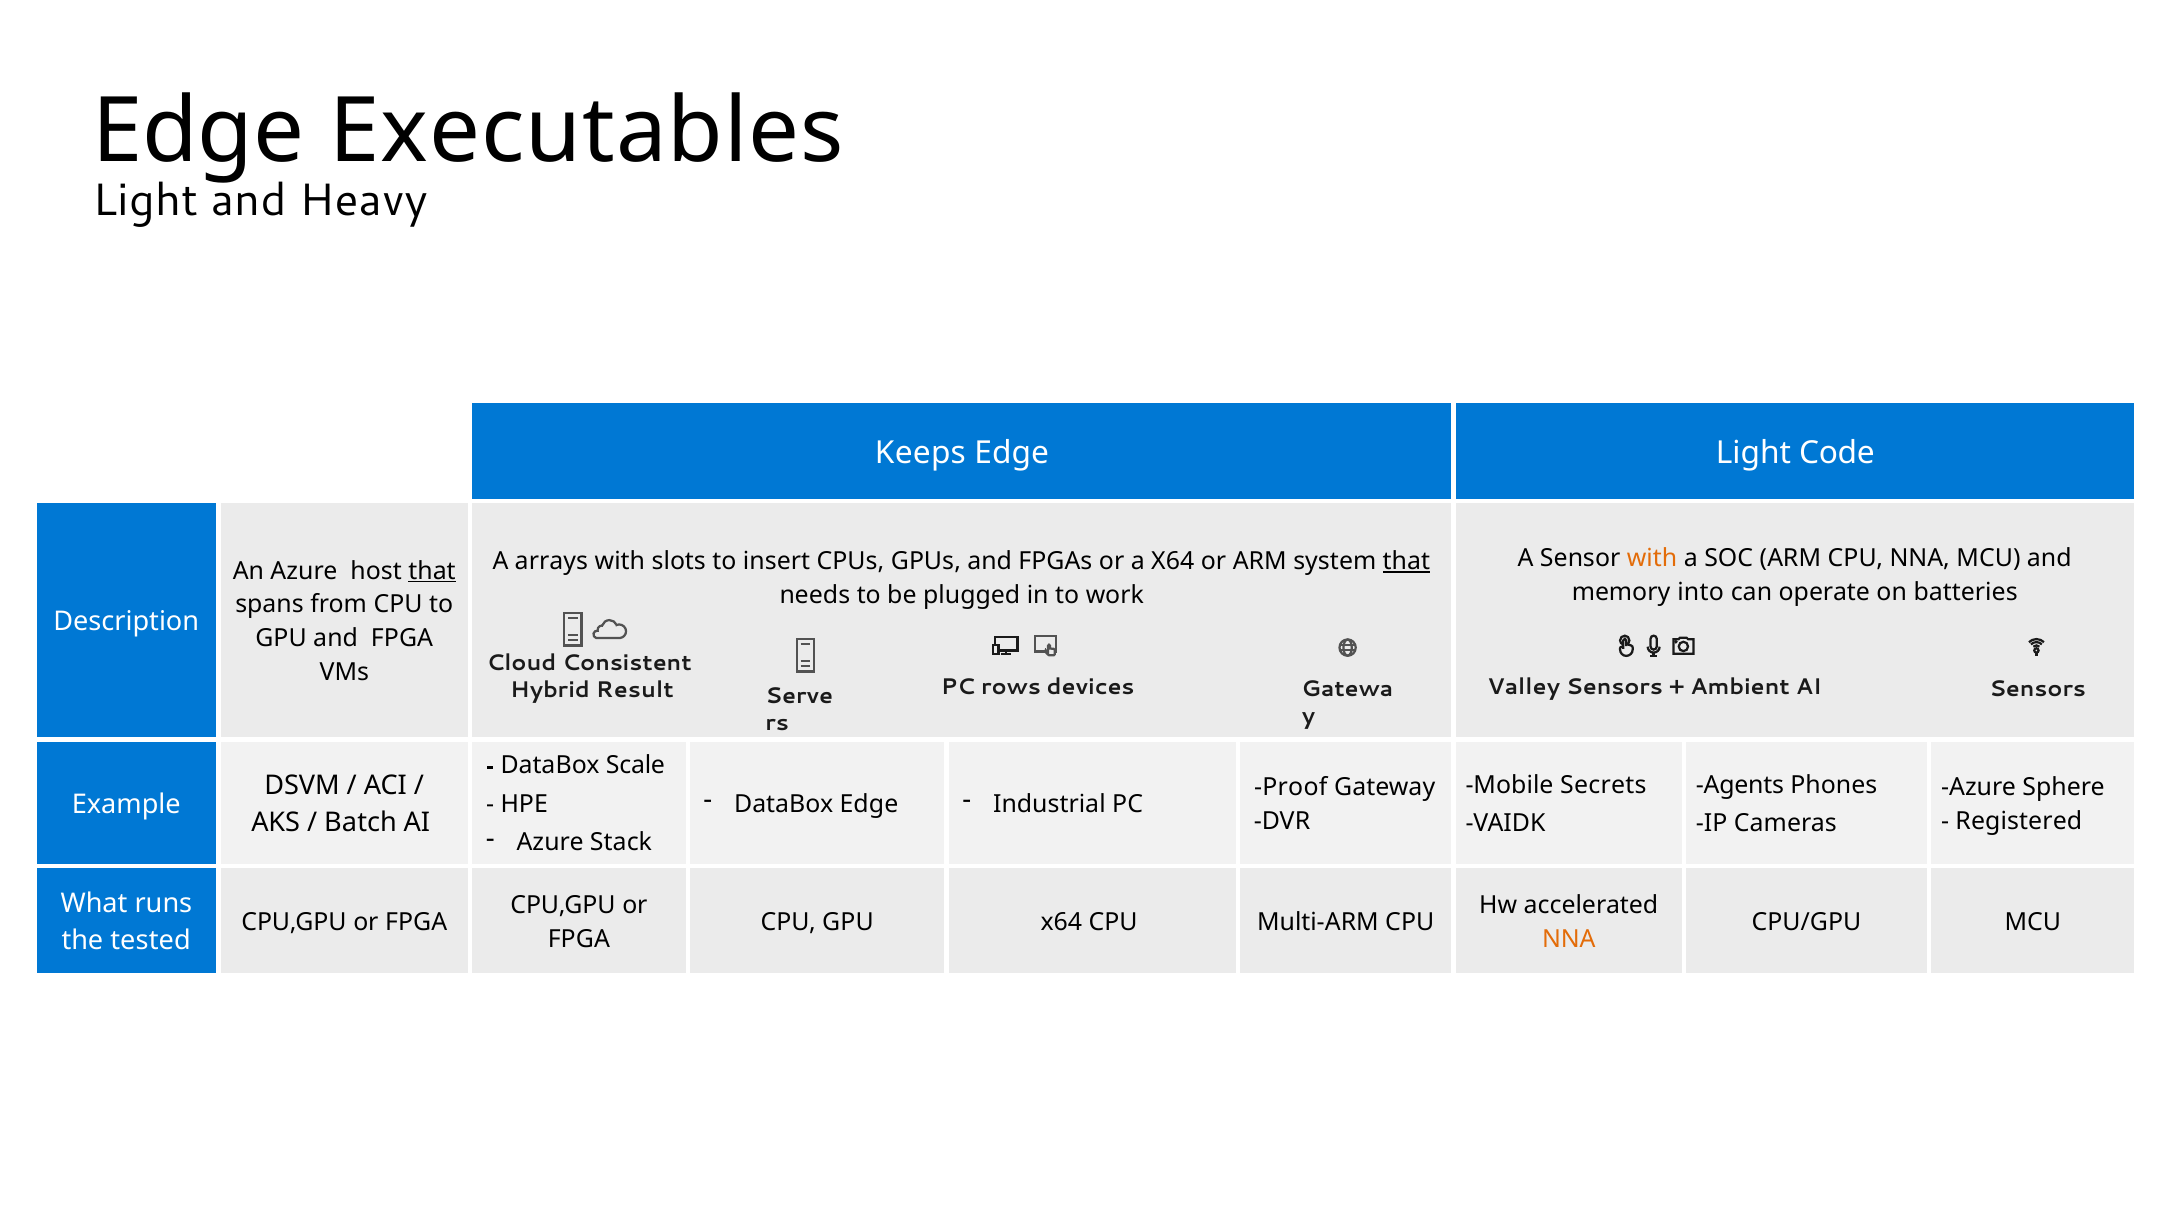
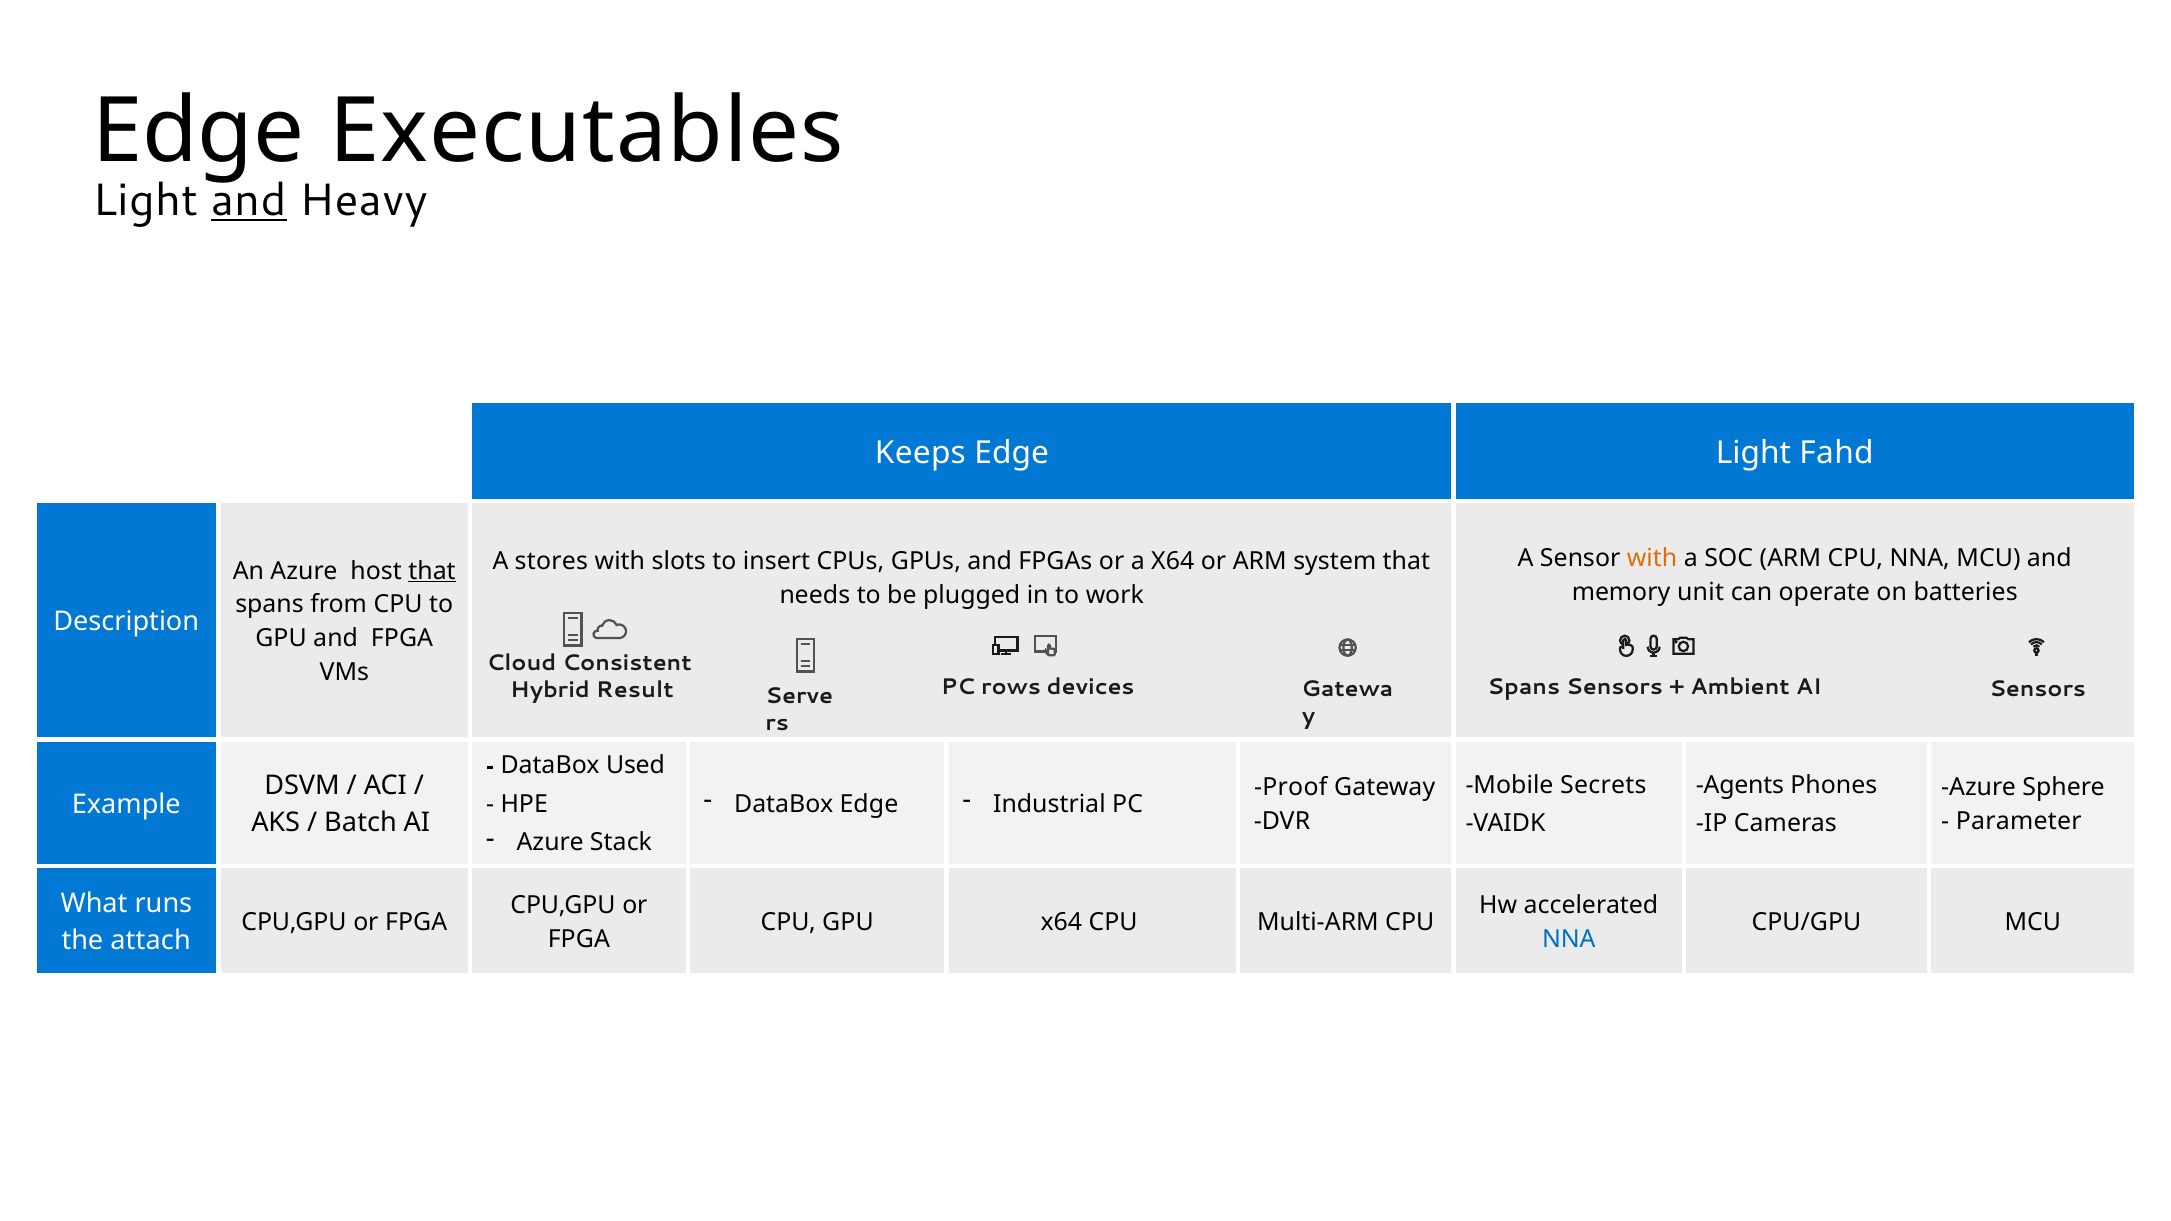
and underline: none -> present (249, 201)
Code: Code -> Fahd (1837, 453)
arrays: arrays -> stores (551, 562)
that underline: present -> none (1406, 562)
into: into -> unit (1701, 592)
Valley: Valley -> Spans (1524, 687)
Scale: Scale -> Used (635, 766)
Registered: Registered -> Parameter (2019, 821)
NNA colour: orange -> blue (1569, 939)
tested: tested -> attach (151, 941)
